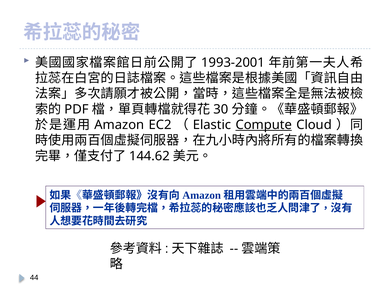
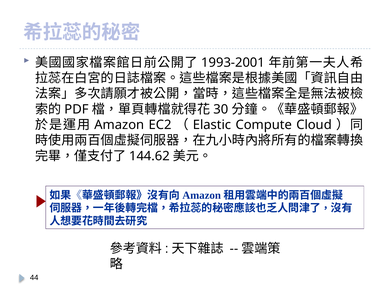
Compute underline: present -> none (264, 125)
